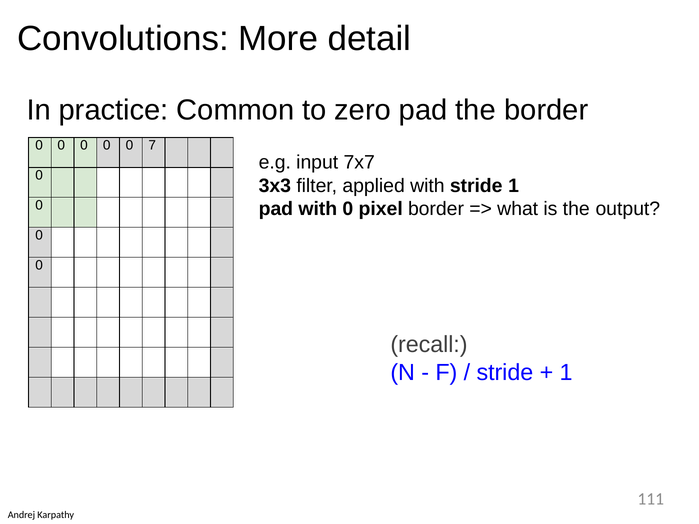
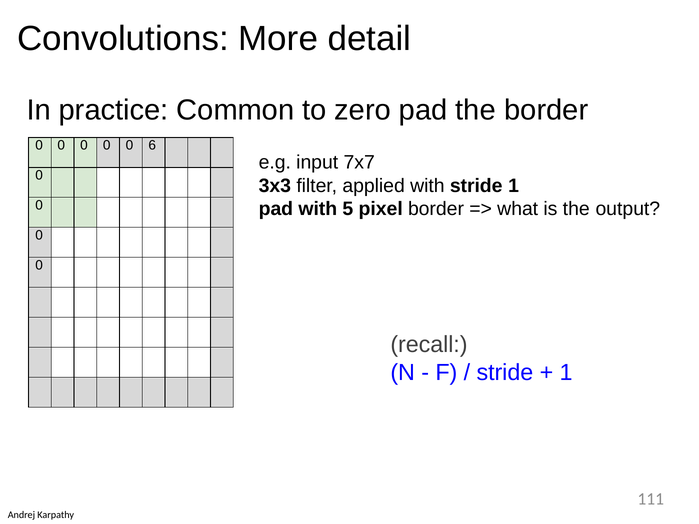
7: 7 -> 6 (152, 145)
with 0: 0 -> 5 (348, 209)
